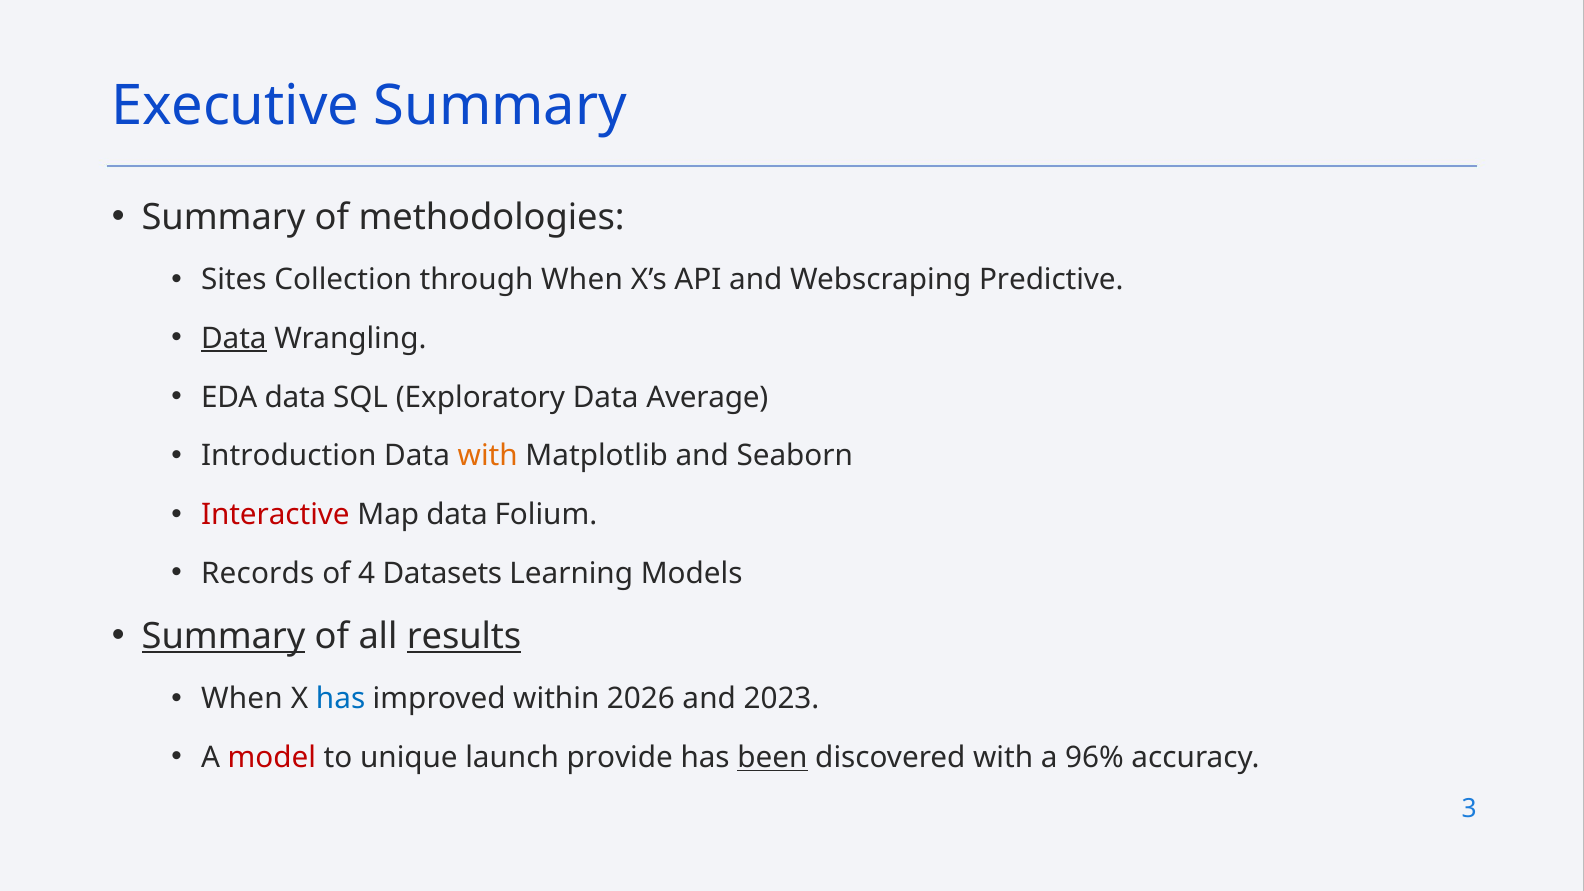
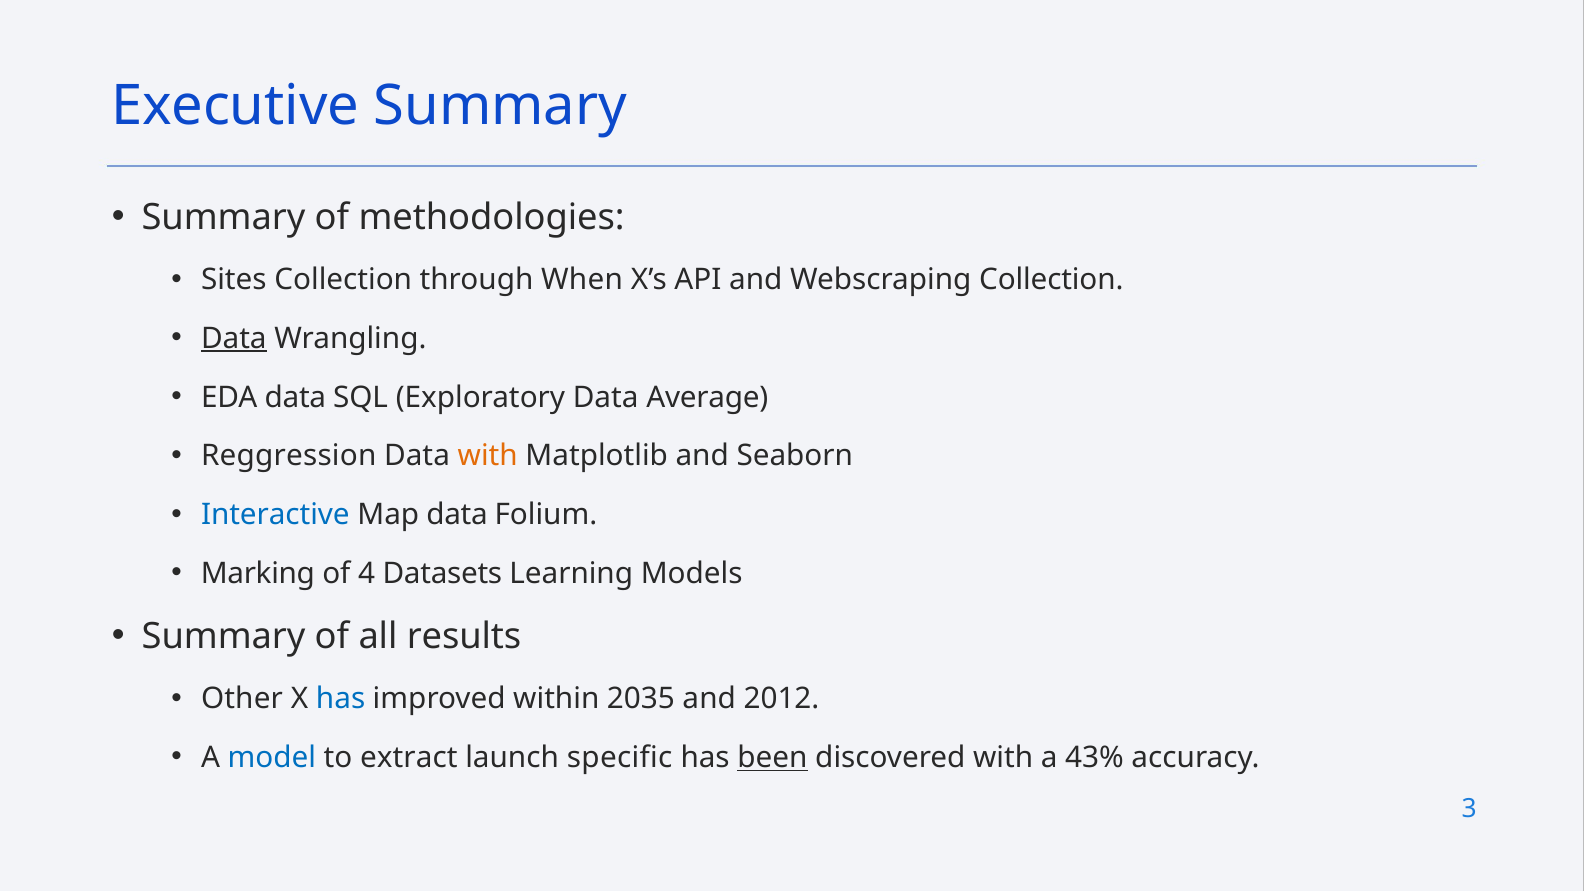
Webscraping Predictive: Predictive -> Collection (1051, 280)
Introduction: Introduction -> Reggression (289, 456)
Interactive colour: red -> blue (275, 515)
Records: Records -> Marking (258, 574)
Summary underline: present -> none (224, 637)
results underline: present -> none (464, 637)
When: When -> Other (242, 699)
2026: 2026 -> 2035 (641, 699)
2023: 2023 -> 2012 (782, 699)
model colour: red -> blue (272, 758)
unique: unique -> extract (409, 758)
provide: provide -> specific (620, 758)
96%: 96% -> 43% (1095, 758)
